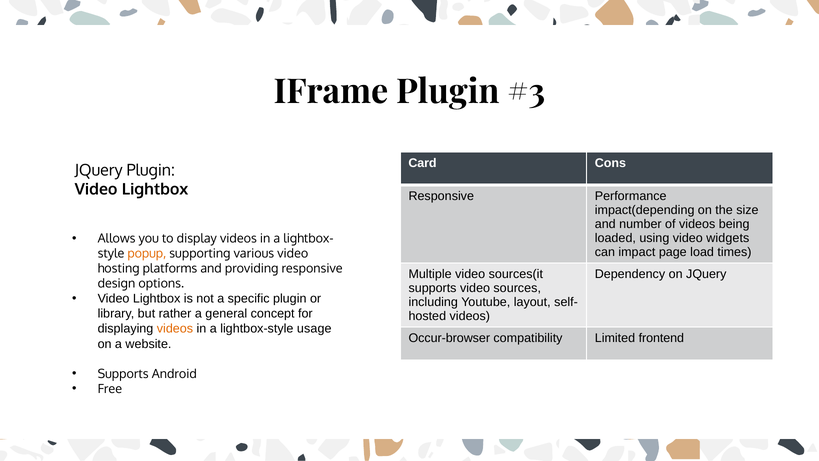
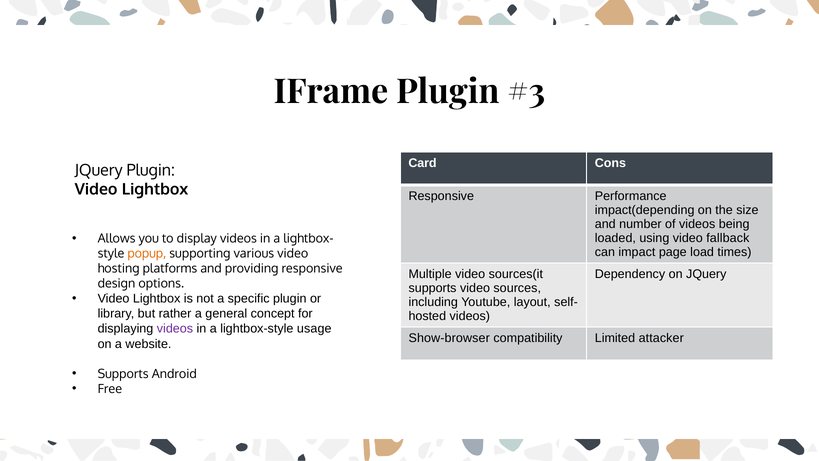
widgets: widgets -> fallback (728, 238)
videos colour: orange -> purple (175, 329)
Occur-browser: Occur-browser -> Show-browser (449, 338)
frontend: frontend -> attacker (661, 338)
